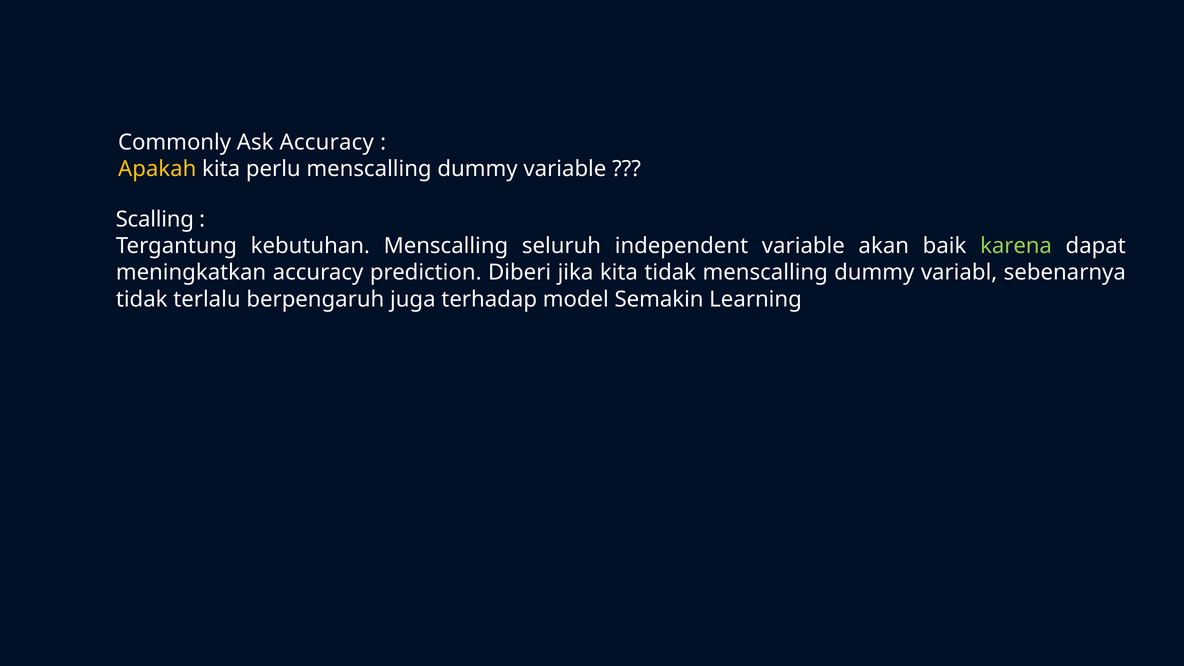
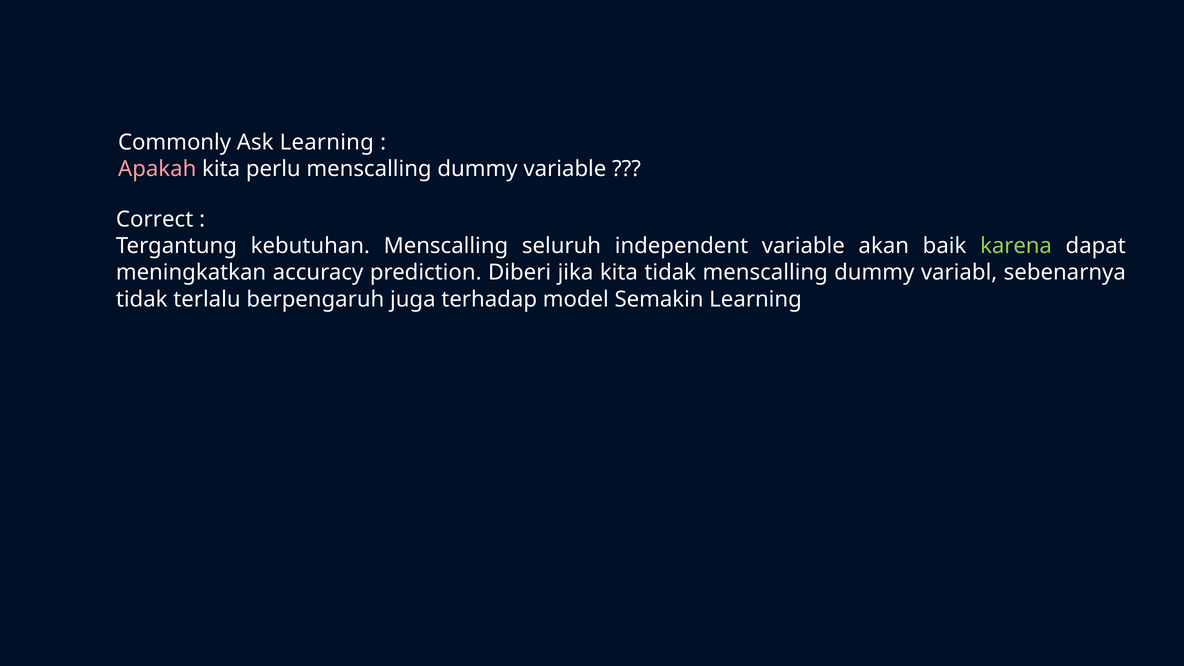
Ask Accuracy: Accuracy -> Learning (327, 142)
Apakah colour: yellow -> pink (157, 169)
Scalling: Scalling -> Correct (155, 219)
